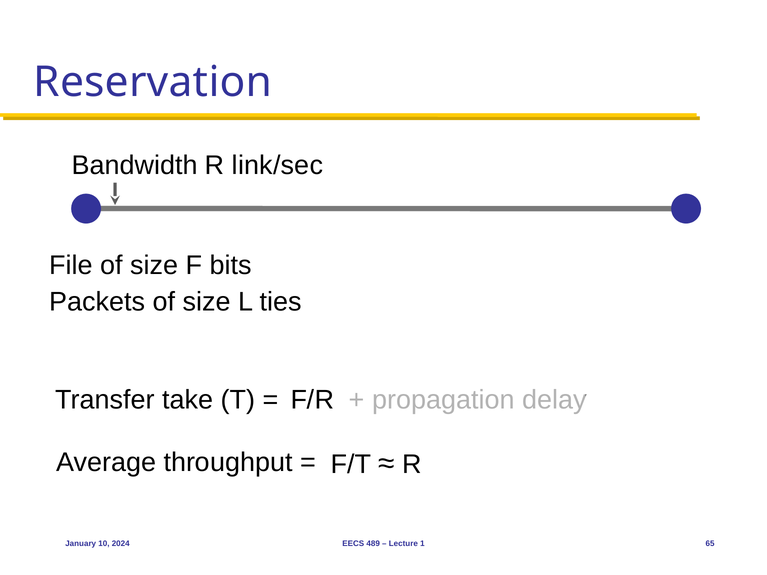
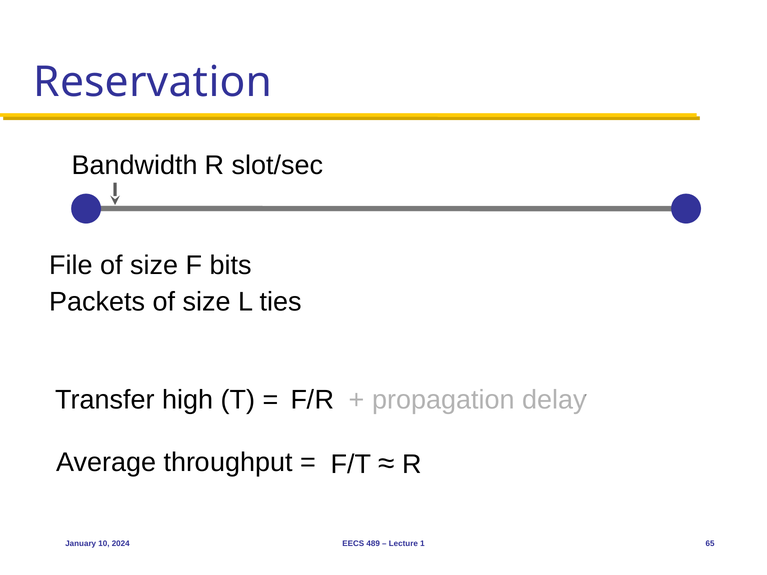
link/sec: link/sec -> slot/sec (278, 165)
take: take -> high (188, 400)
